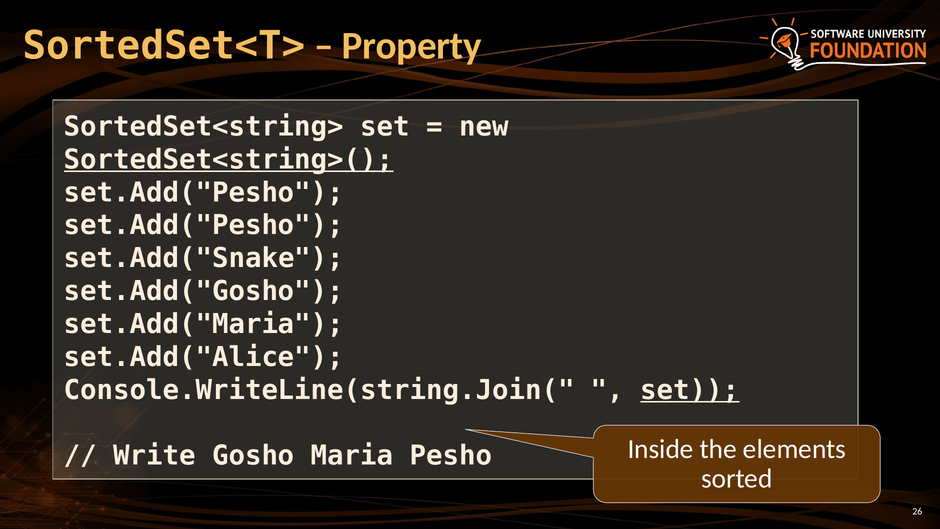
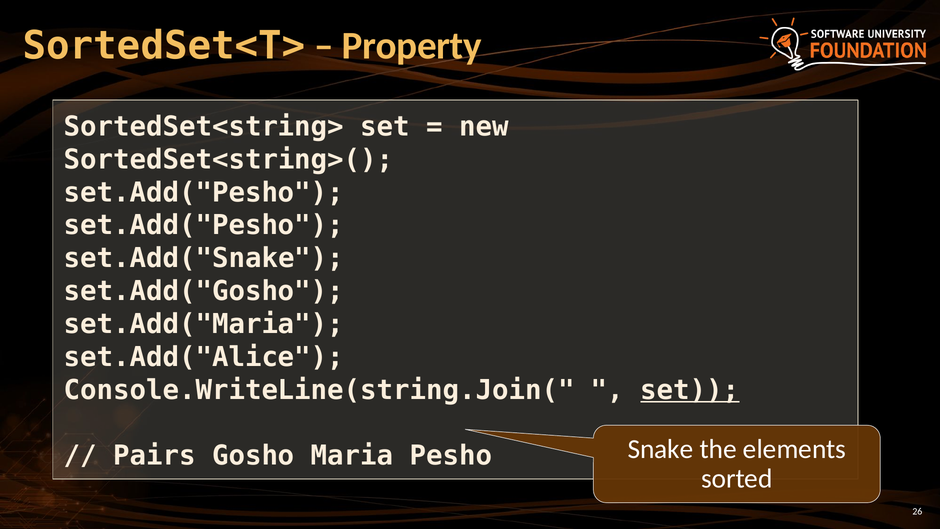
SortedSet<string>( underline: present -> none (229, 159)
Write: Write -> Pairs (154, 456)
Inside: Inside -> Snake (661, 449)
